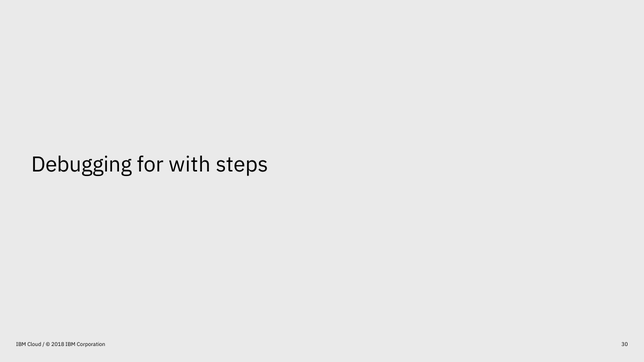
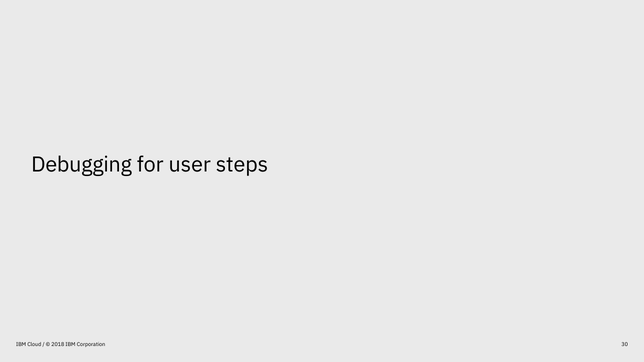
with: with -> user (190, 165)
